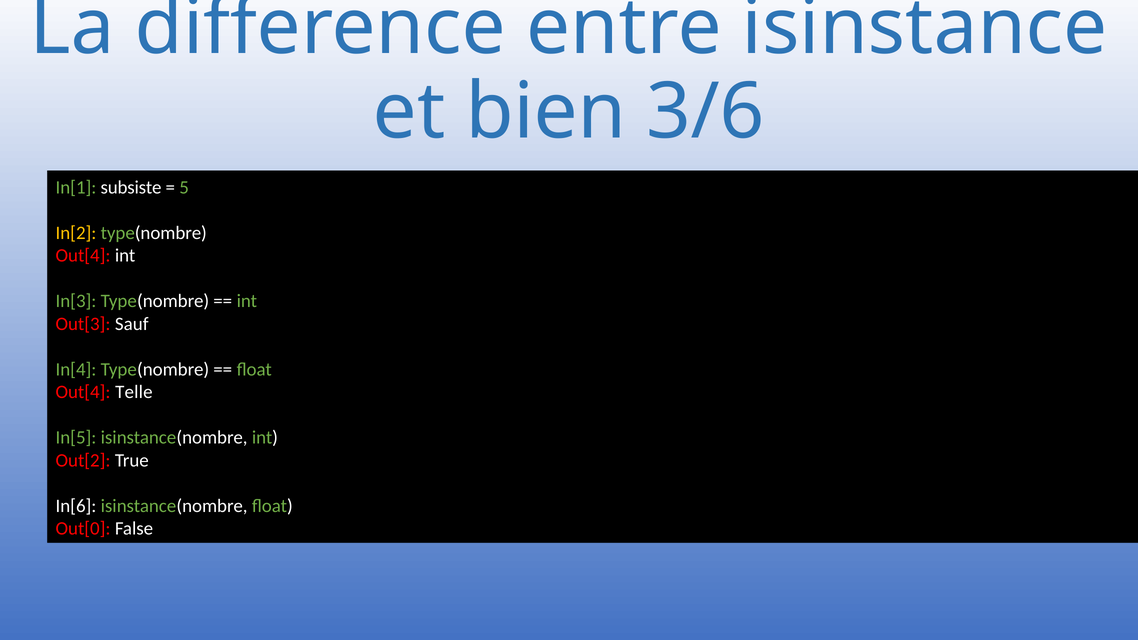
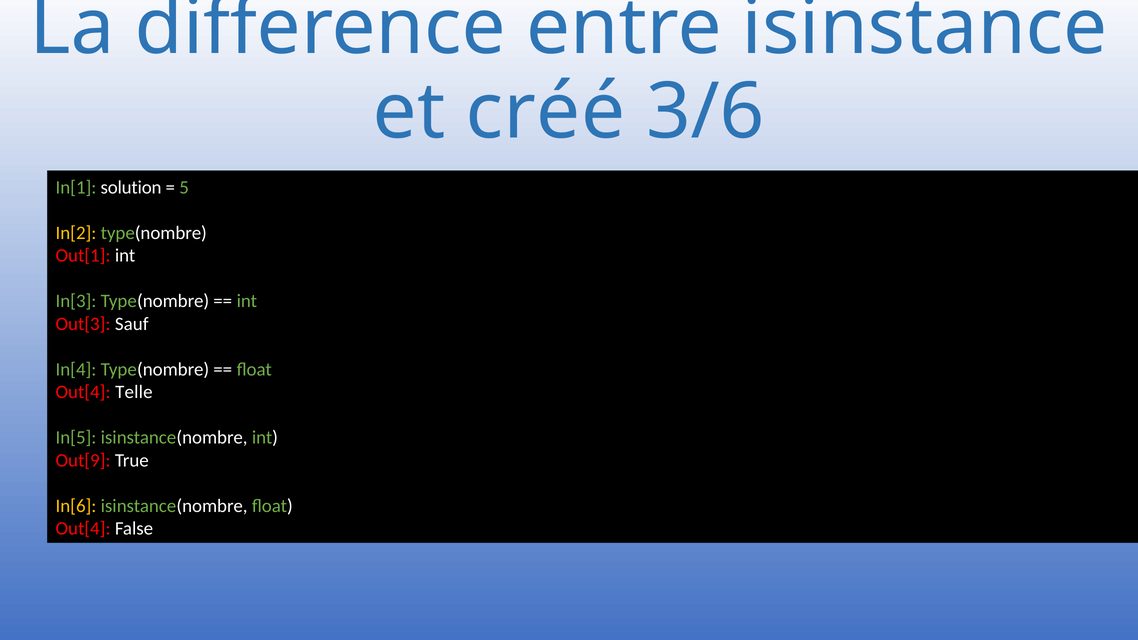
bien: bien -> créé (545, 112)
subsiste: subsiste -> solution (131, 187)
Out[4: Out[4 -> Out[1 (83, 256)
Out[2: Out[2 -> Out[9 (83, 460)
In[6 colour: white -> yellow (76, 506)
Out[0: Out[0 -> Out[4 (83, 529)
